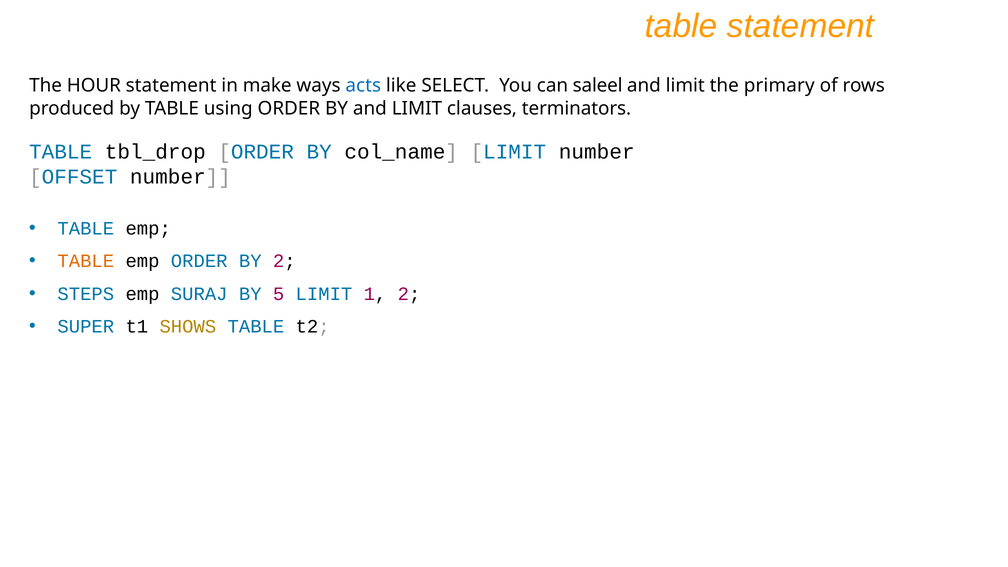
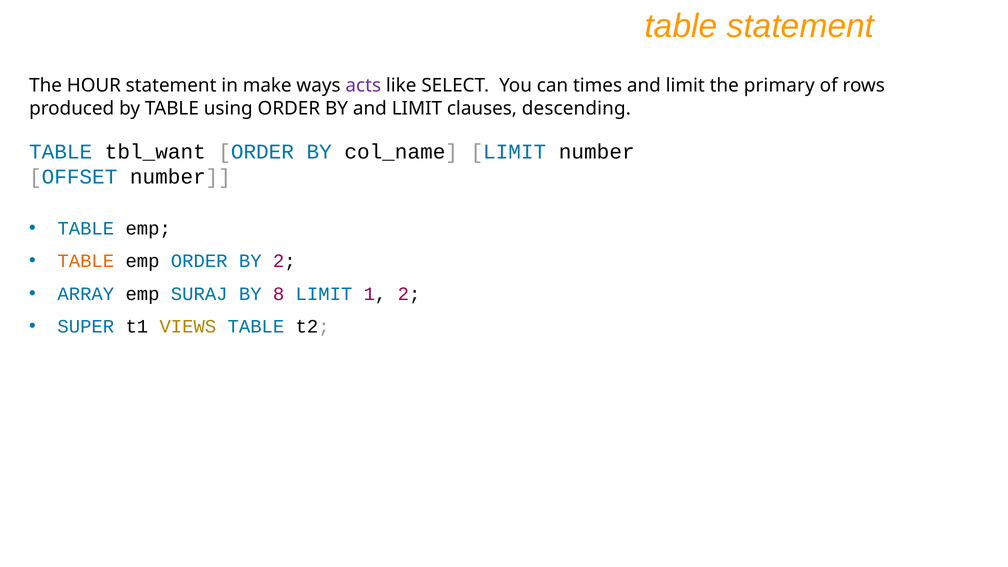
acts colour: blue -> purple (363, 86)
saleel: saleel -> times (598, 86)
terminators: terminators -> descending (576, 108)
tbl_drop: tbl_drop -> tbl_want (155, 152)
STEPS: STEPS -> ARRAY (86, 294)
5: 5 -> 8 (279, 294)
SHOWS: SHOWS -> VIEWS (188, 327)
